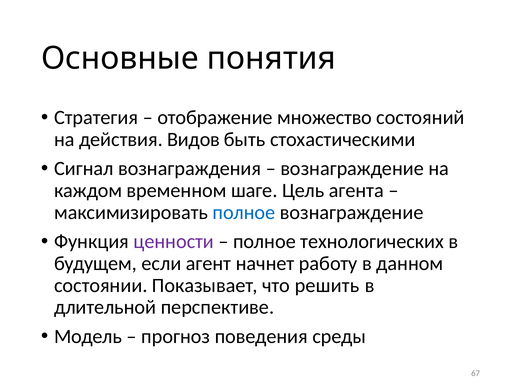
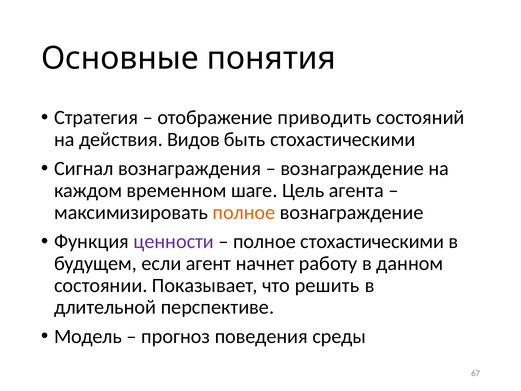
множество: множество -> приводить (324, 117)
полное colour: blue -> orange (244, 212)
полное технологических: технологических -> стохастическими (372, 241)
